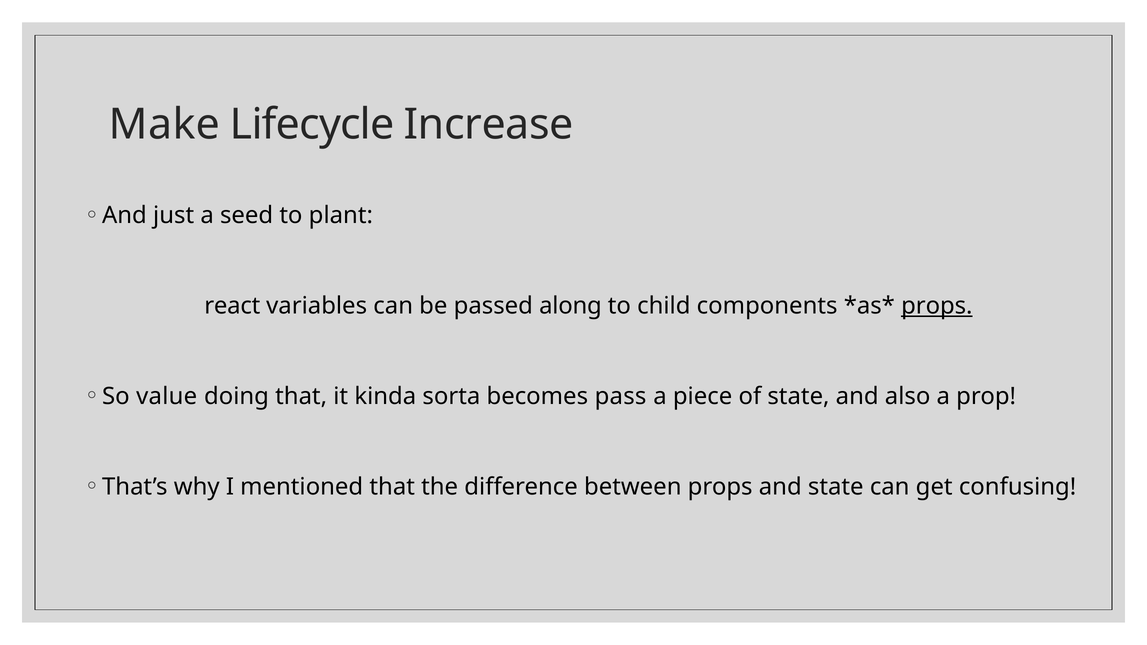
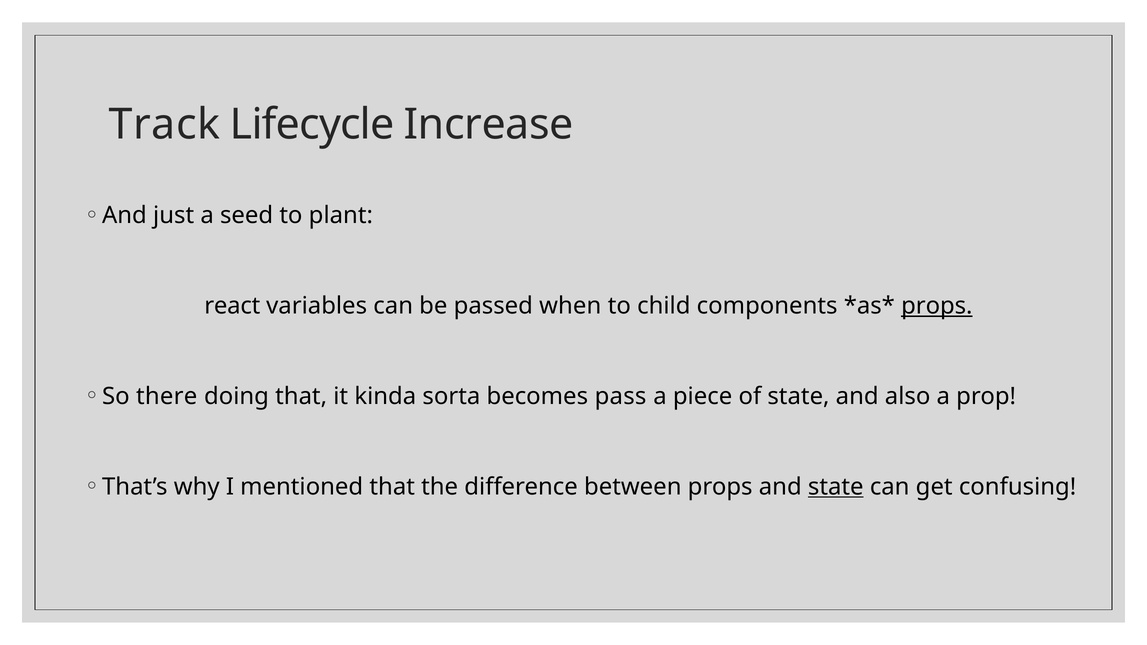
Make: Make -> Track (165, 125)
along: along -> when (570, 306)
value: value -> there (167, 396)
state underline: none -> present (836, 487)
